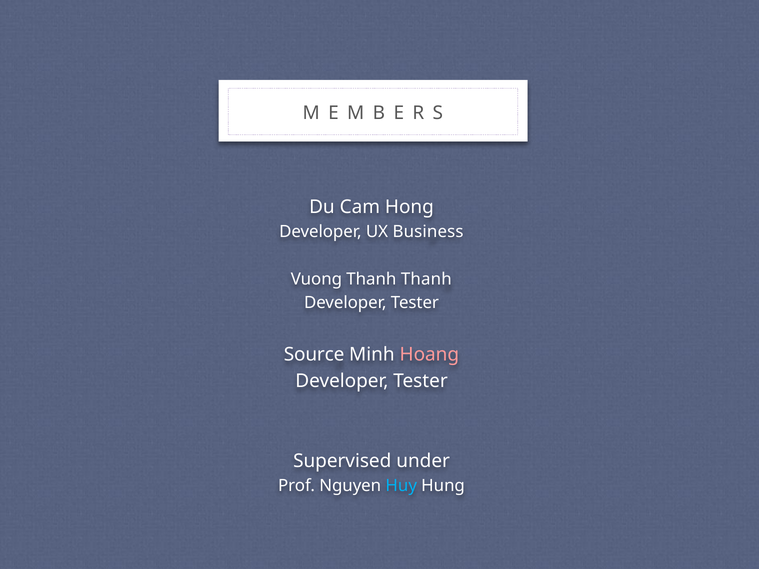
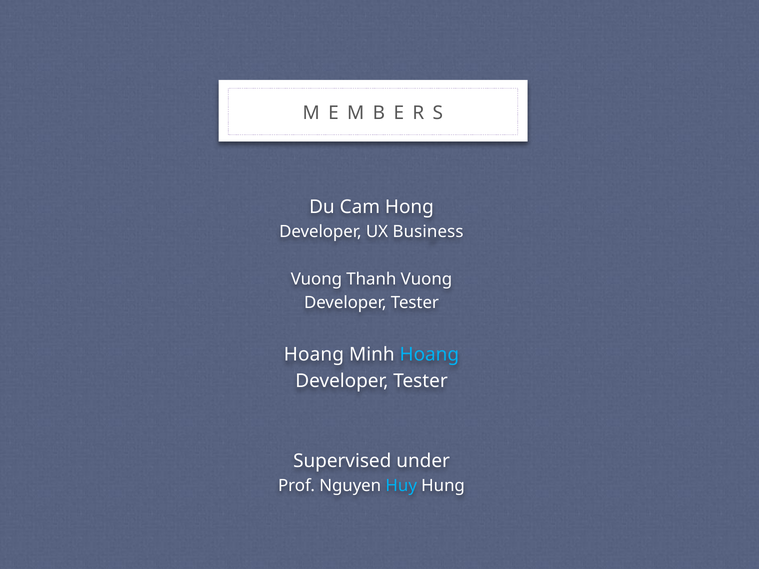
Thanh Thanh: Thanh -> Vuong (426, 279)
Source: Source -> Hoang (314, 355)
Hoang colour: pink -> light blue (429, 355)
